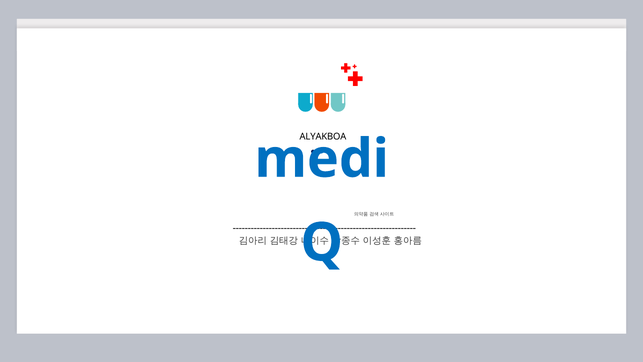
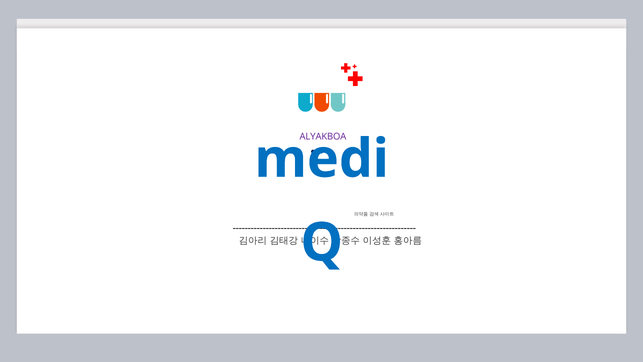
ALYAKBOA colour: black -> purple (323, 136)
